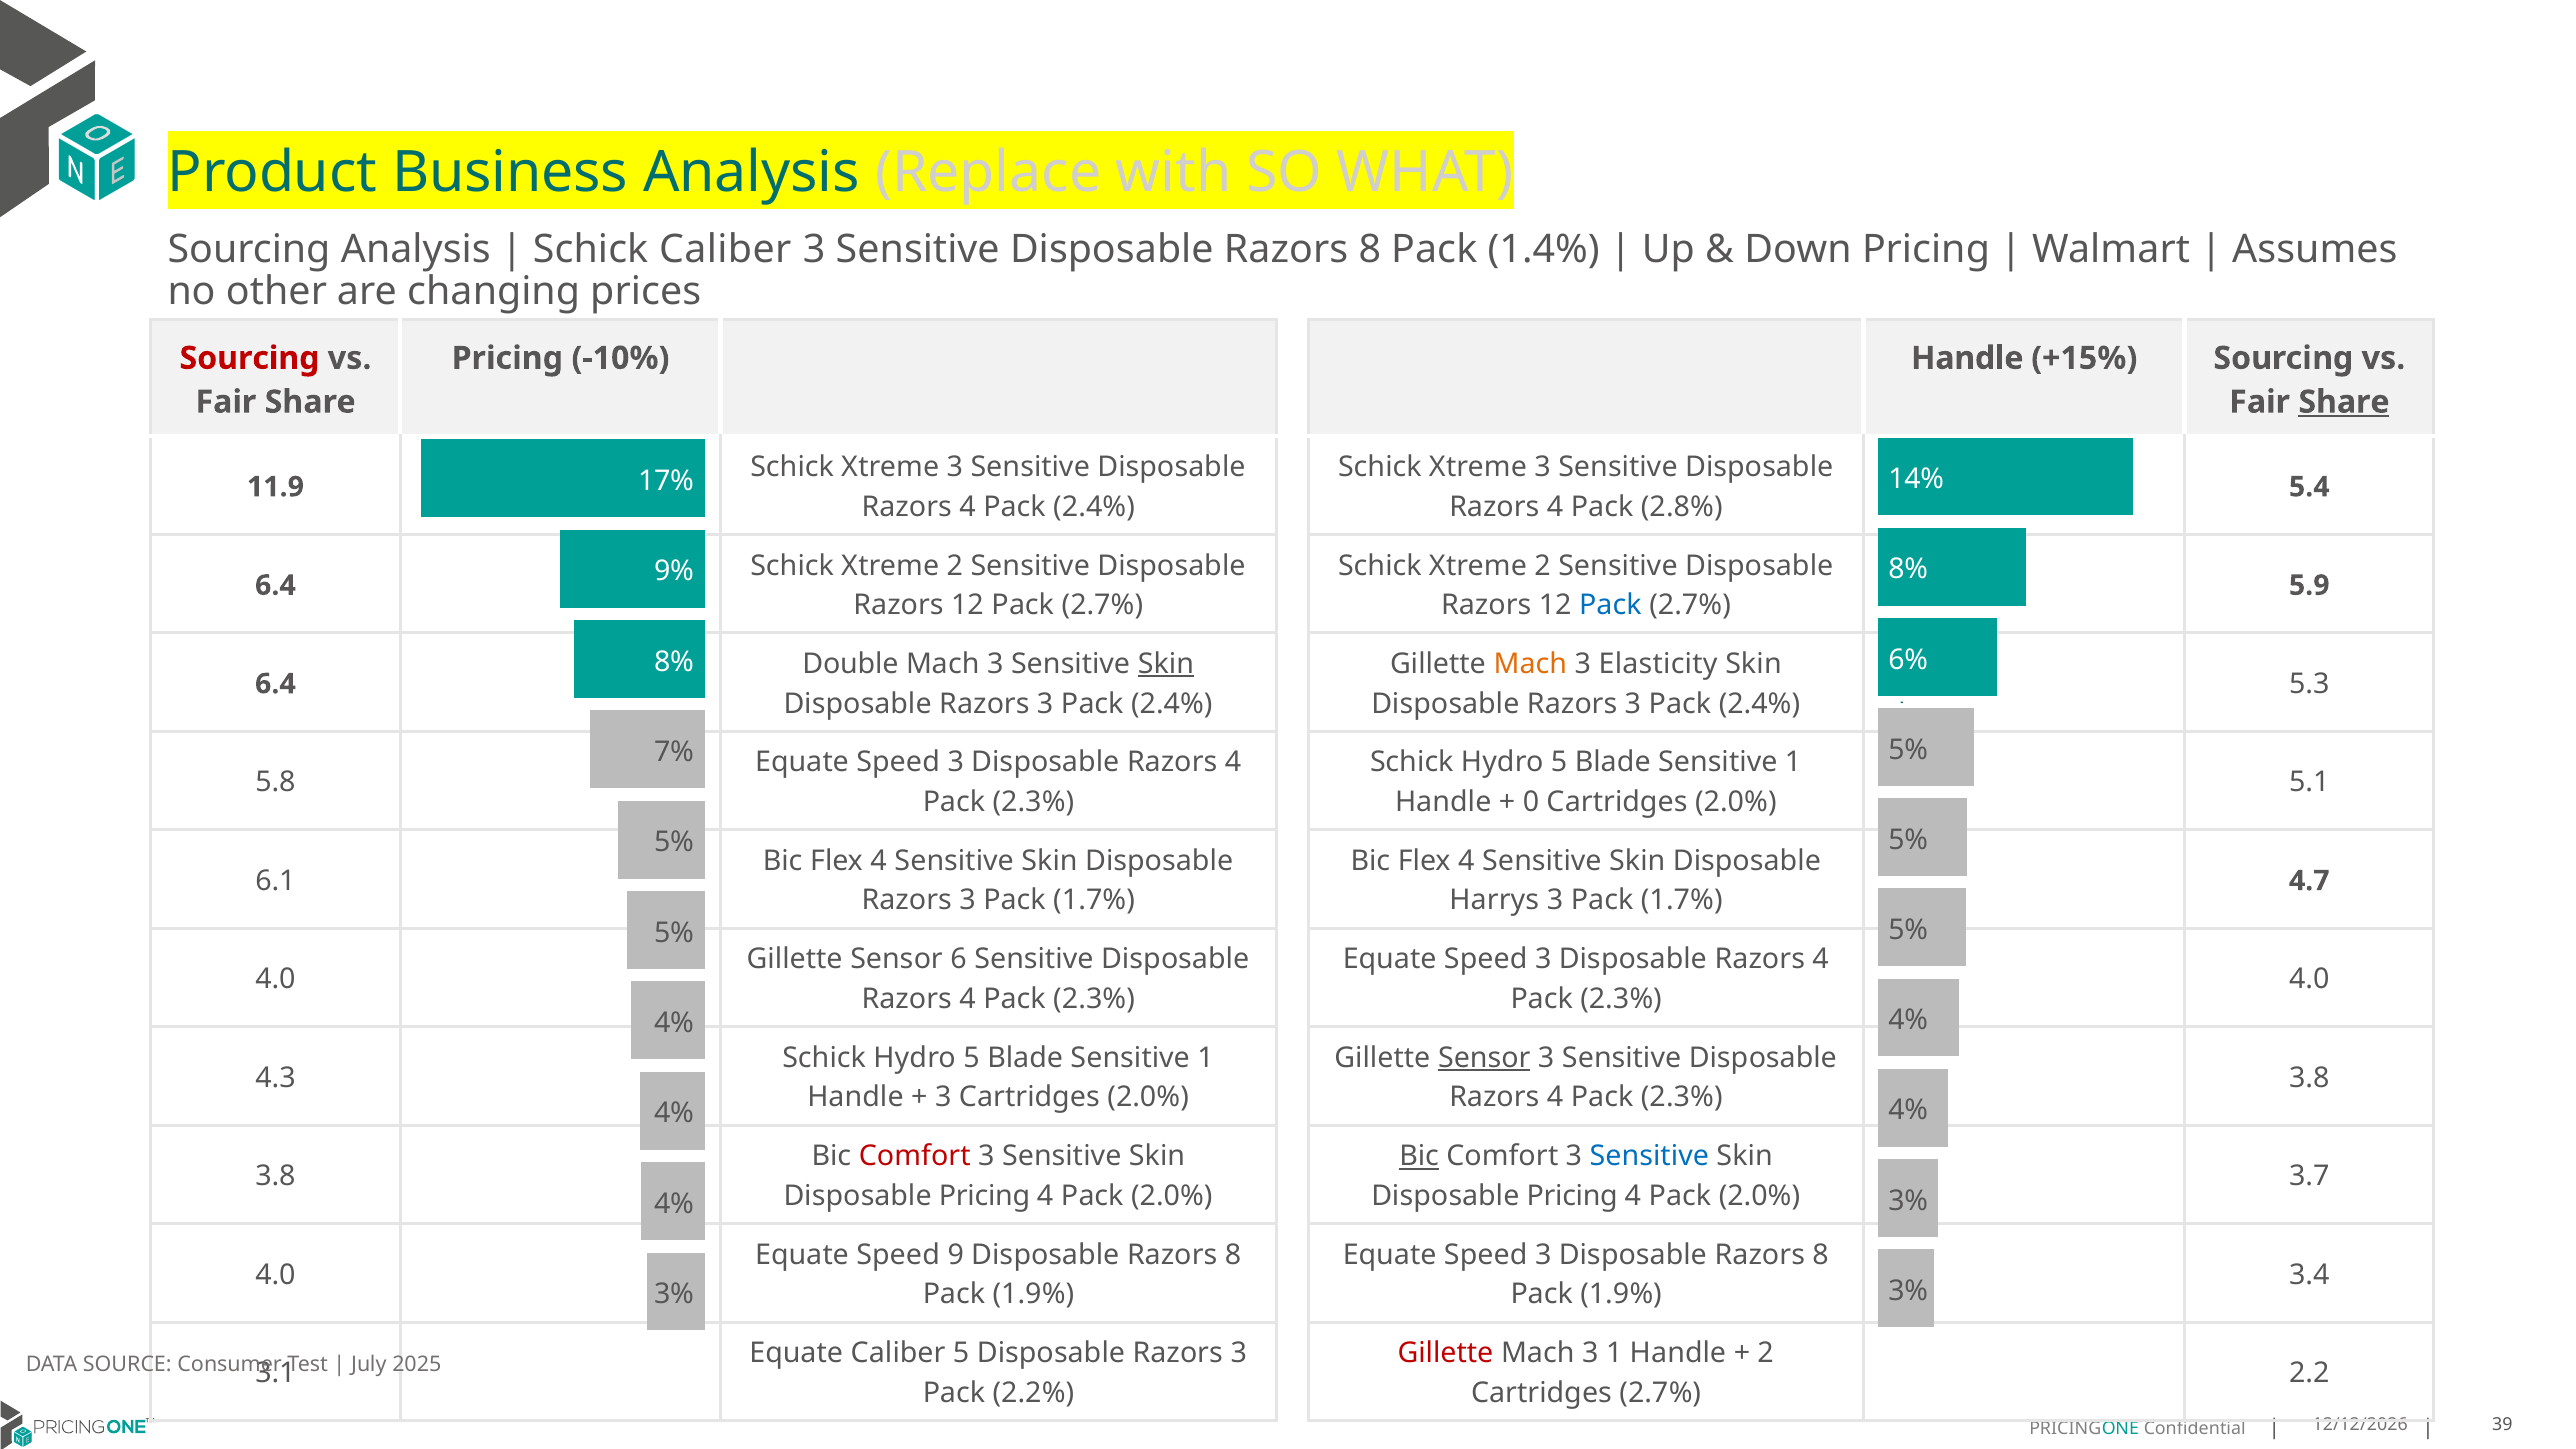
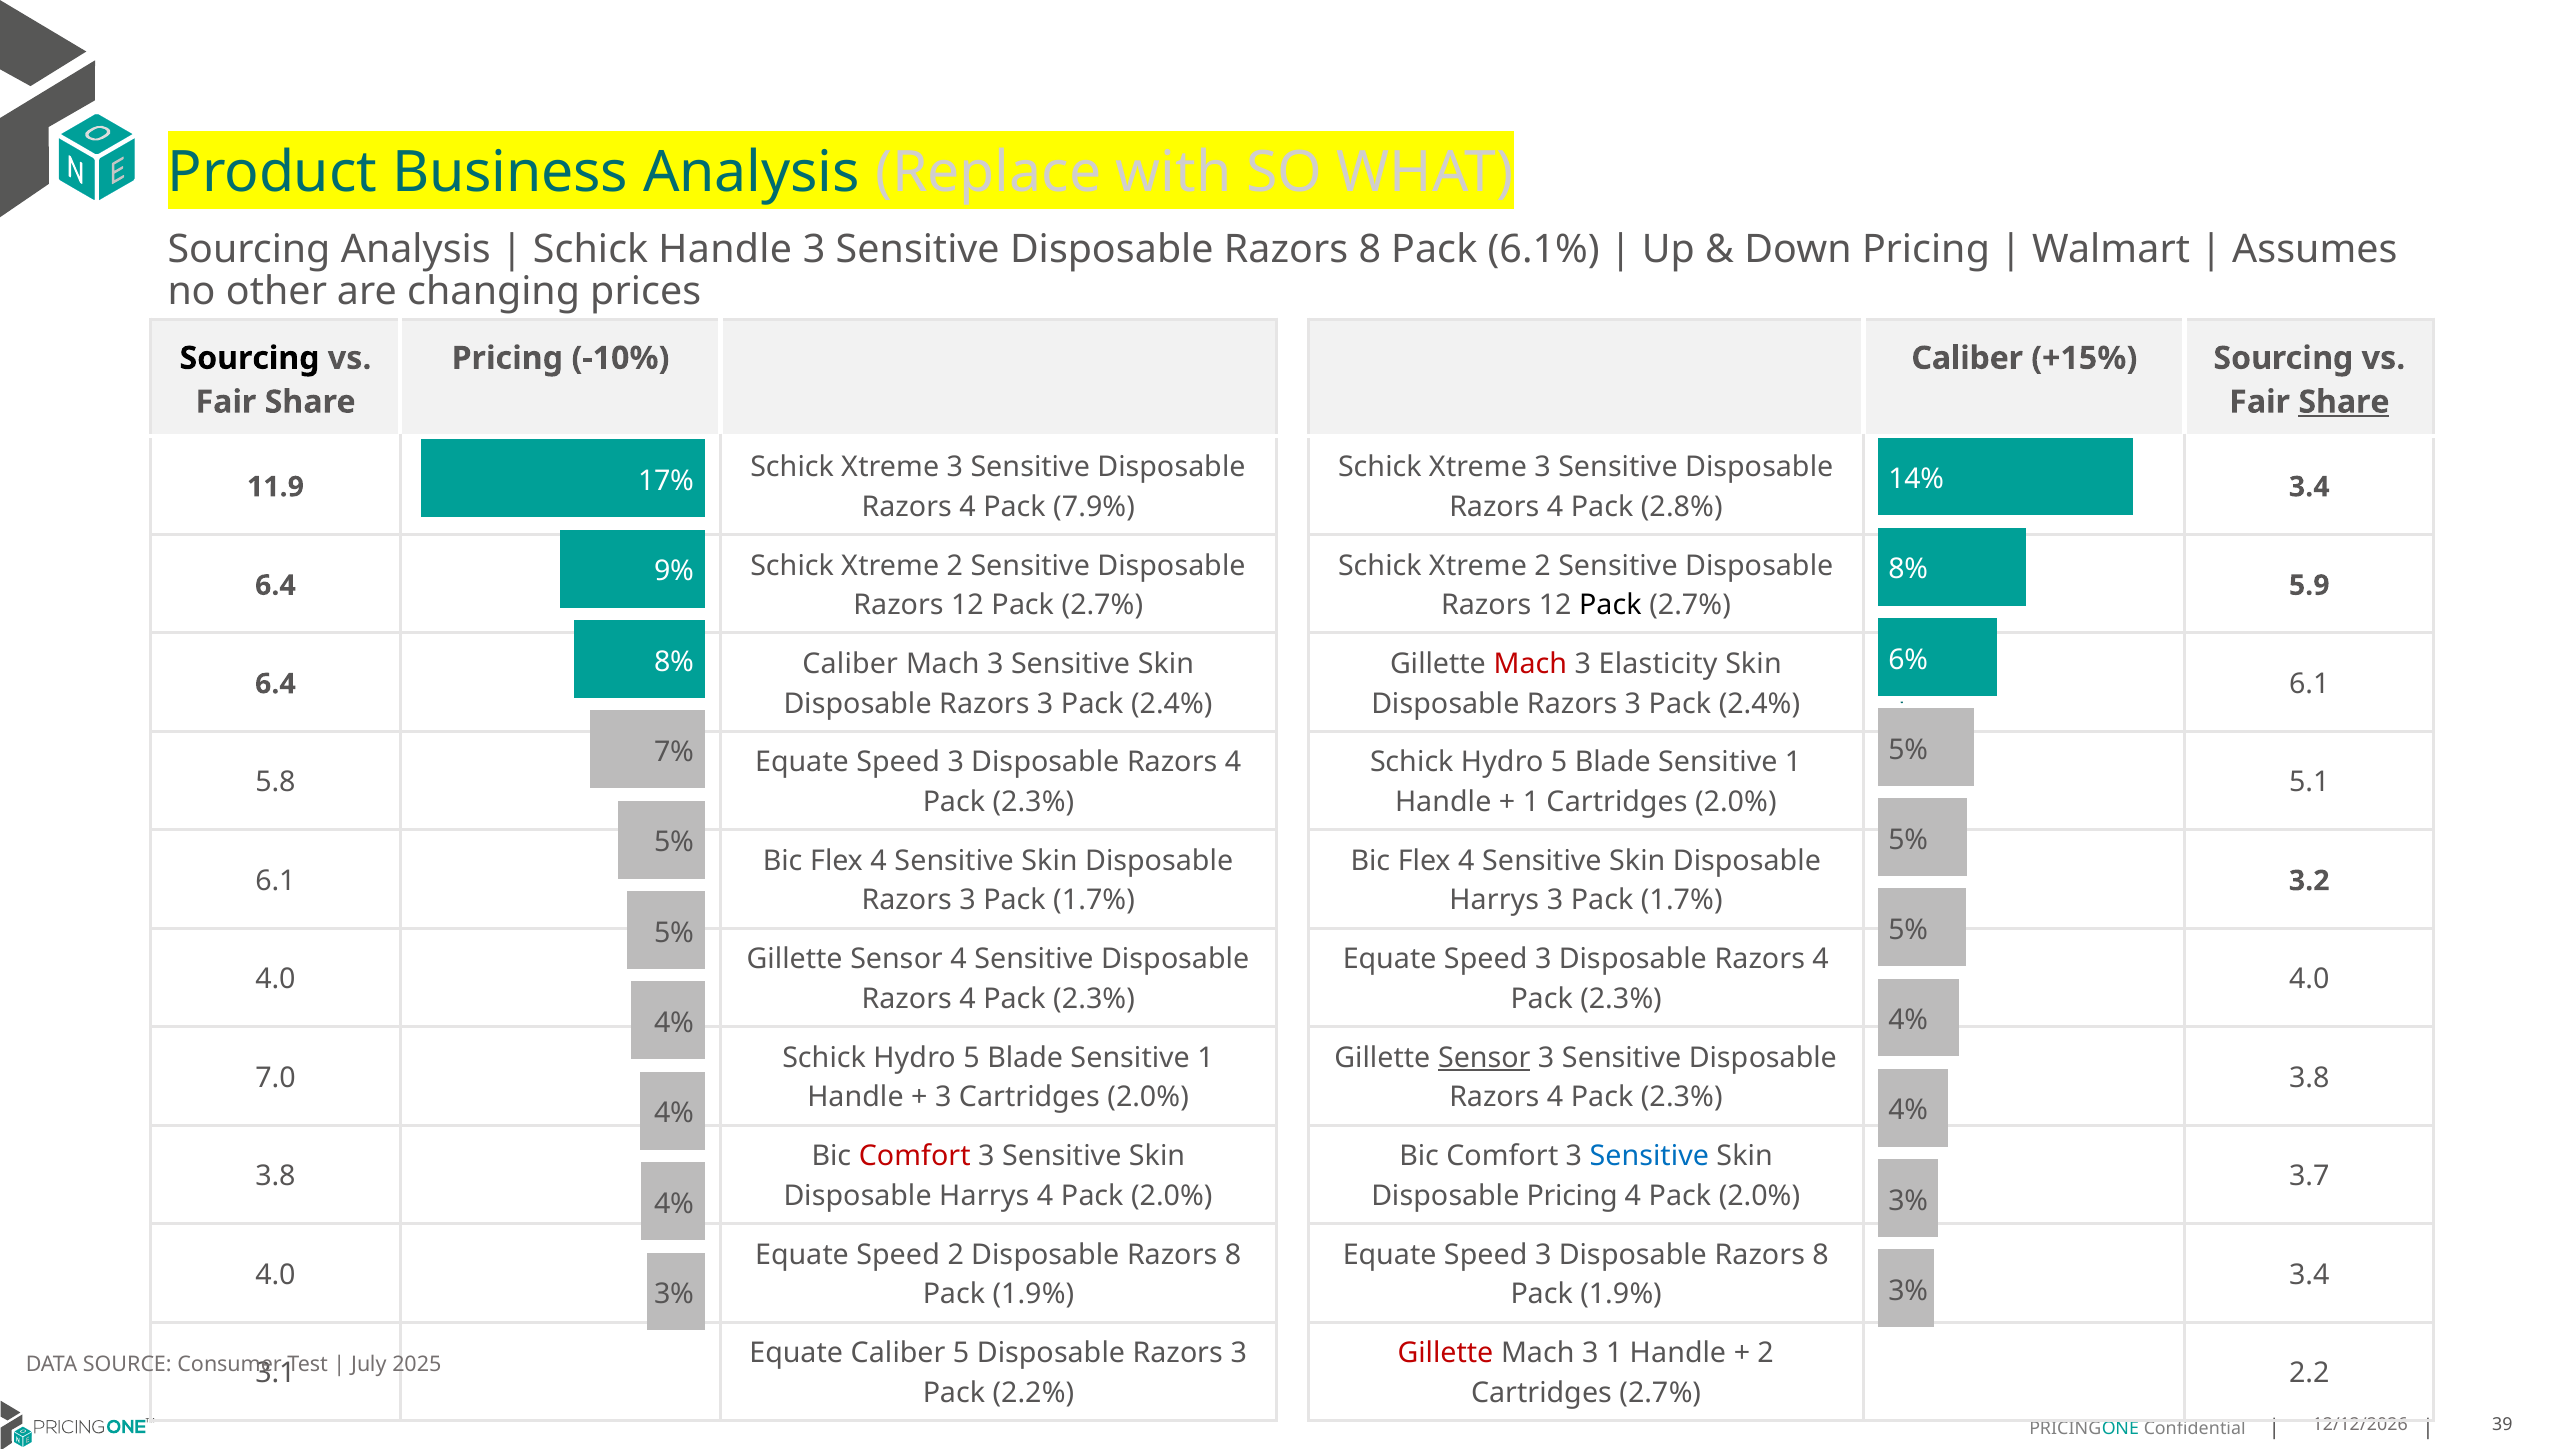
Schick Caliber: Caliber -> Handle (725, 249)
1.4%: 1.4% -> 6.1% (1544, 249)
Sourcing colour: red -> black (249, 358)
Handle: Handle -> Caliber (1967, 358)
5.4: 5.4 -> 3.4 (2309, 487)
4 Pack 2.4%: 2.4% -> 7.9% (1094, 507)
Pack colour: blue -> black (1610, 605)
Double: Double -> Caliber (850, 664)
Skin underline: present -> none (1166, 664)
Mach colour: orange -> red (1530, 664)
5.3: 5.3 -> 6.1 (2309, 684)
0: 0 -> 1 (1531, 802)
4.7: 4.7 -> 3.2 (2309, 881)
Sensor 6: 6 -> 4 (958, 960)
4.3: 4.3 -> 7.0 (275, 1078)
Bic underline: present -> none (1419, 1156)
Pricing: Pricing -> Harrys (984, 1196)
Speed 9: 9 -> 2 (956, 1255)
